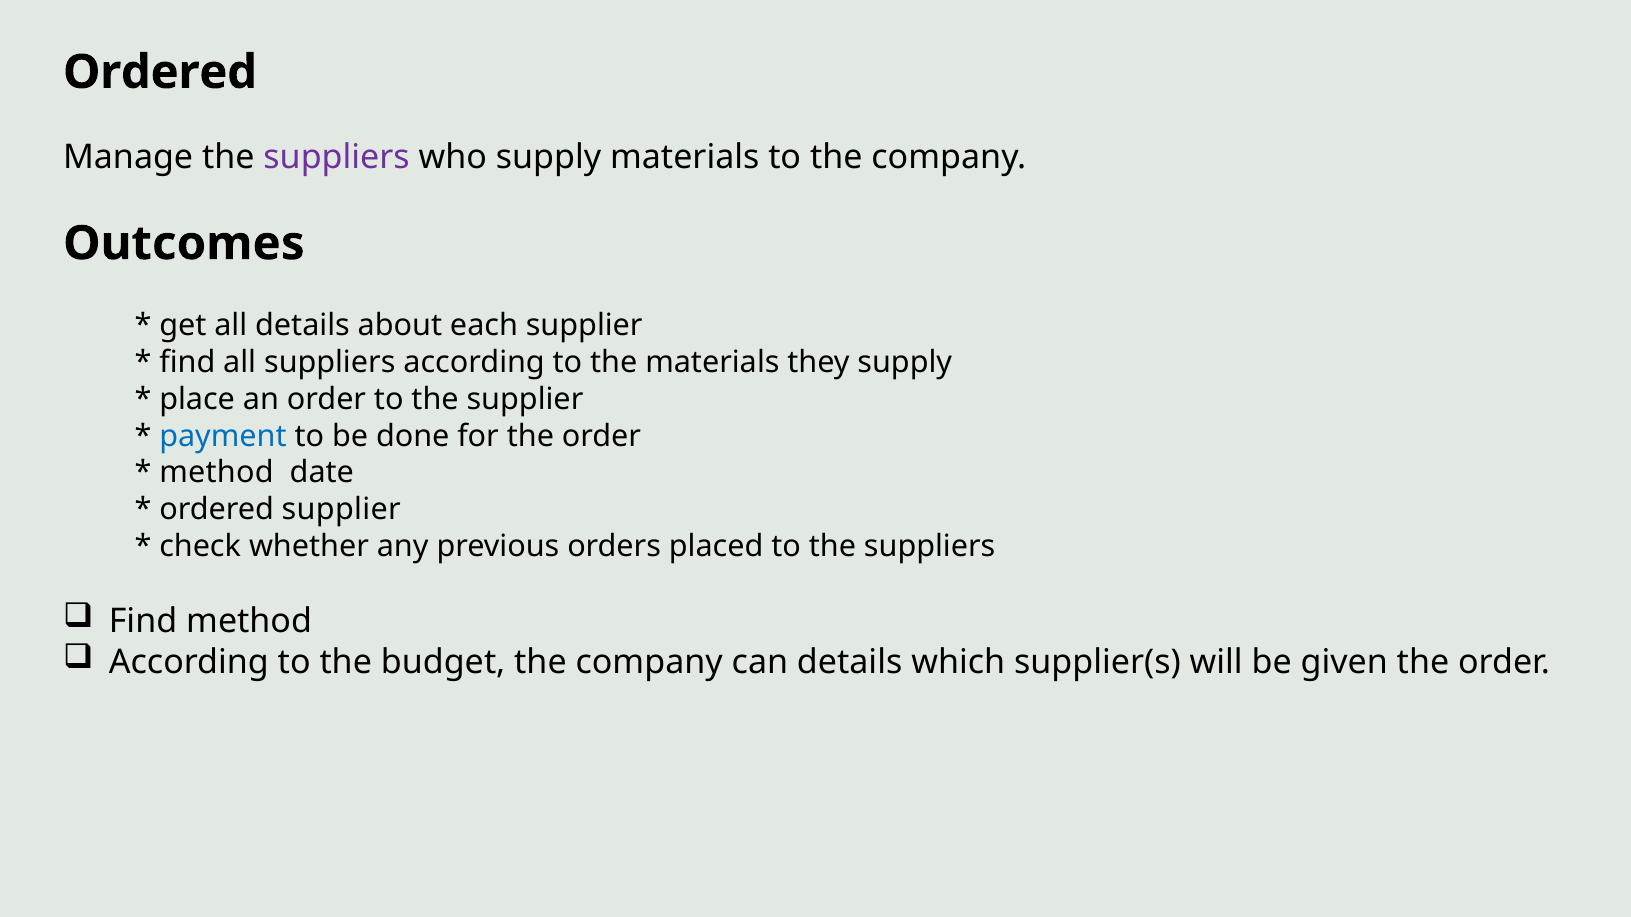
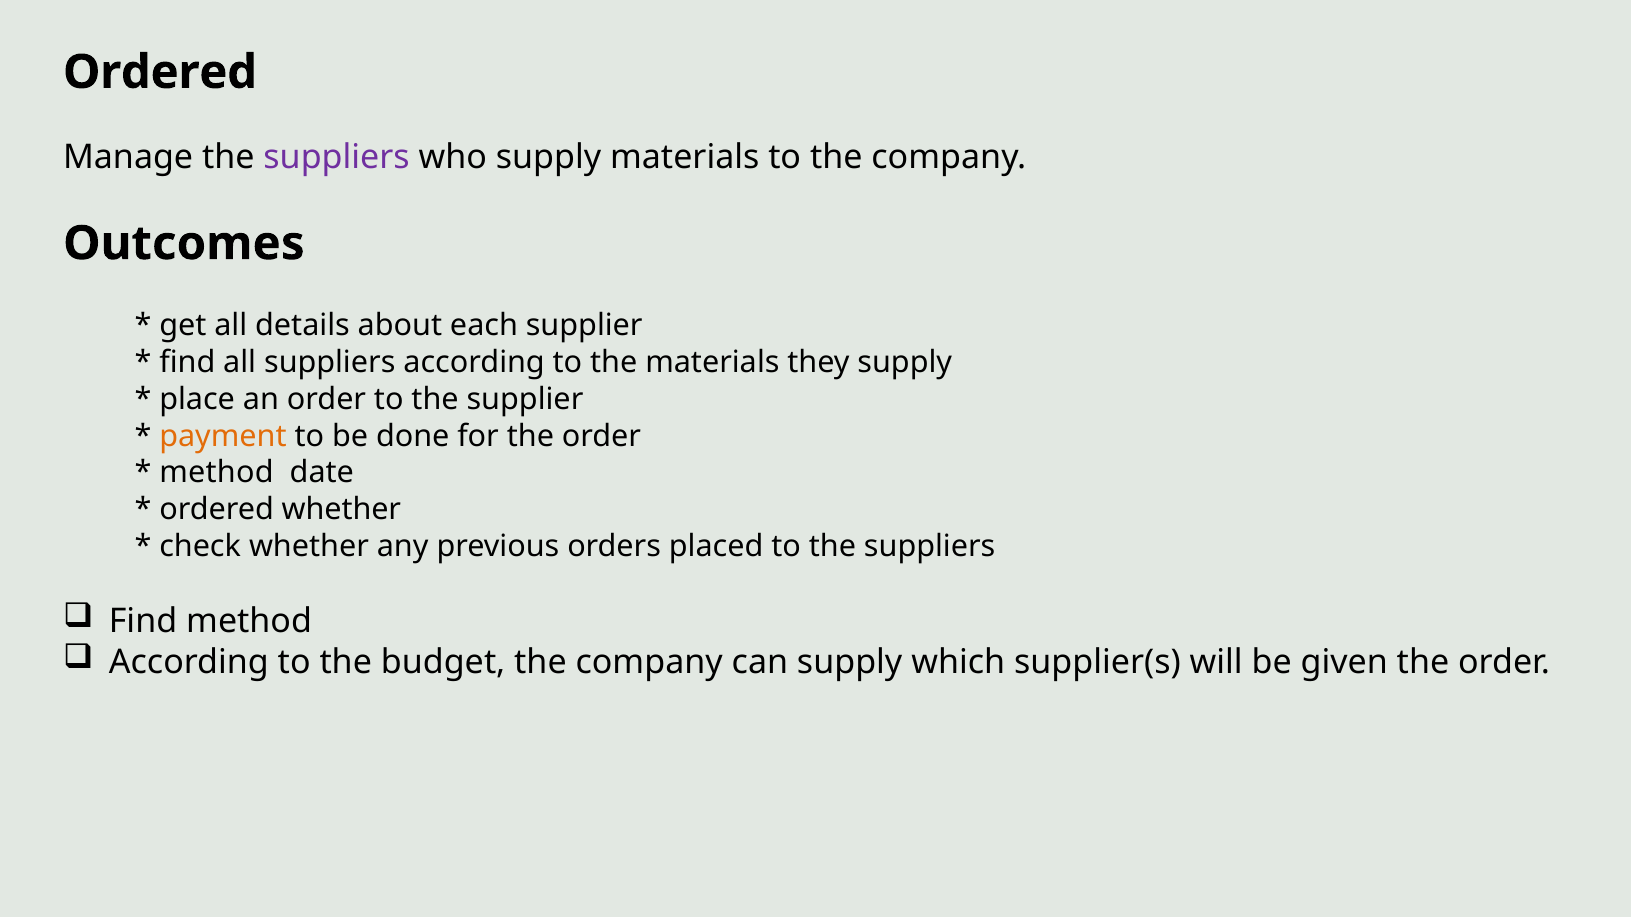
payment colour: blue -> orange (223, 436)
ordered supplier: supplier -> whether (341, 510)
can details: details -> supply (850, 663)
